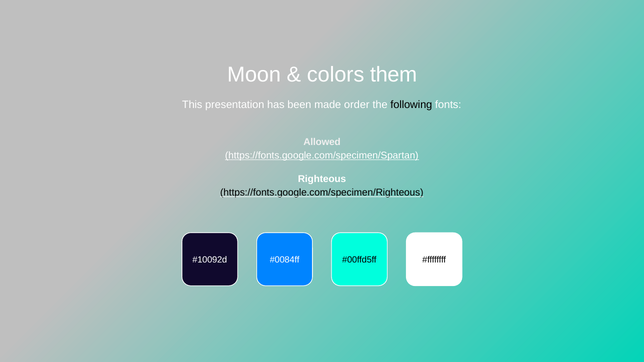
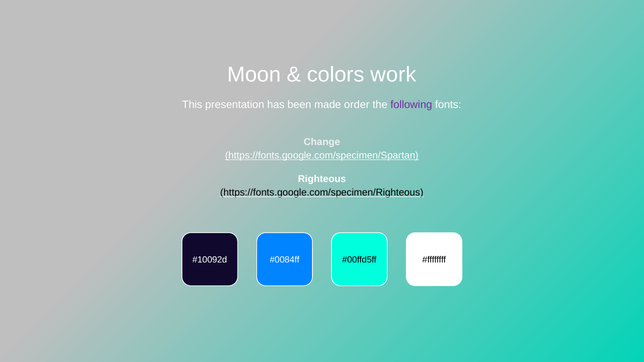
them: them -> work (393, 74)
following colour: black -> purple (411, 105)
Allowed: Allowed -> Change (322, 142)
